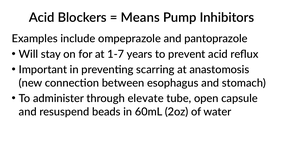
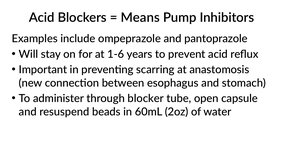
1-7: 1-7 -> 1-6 (116, 54)
elevate: elevate -> blocker (146, 98)
